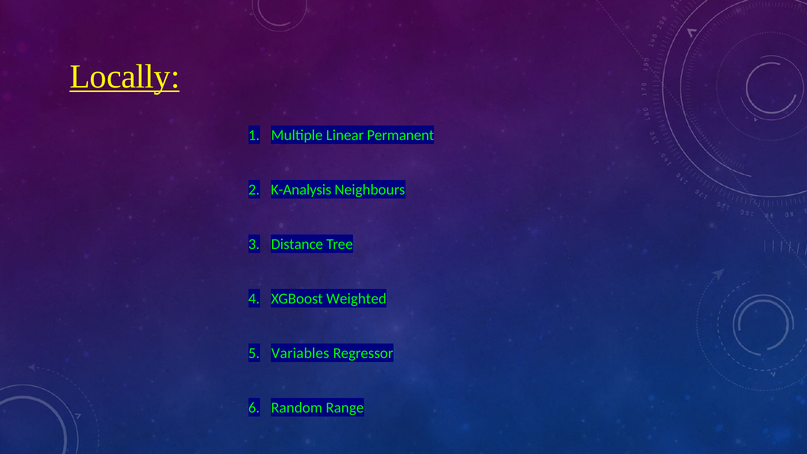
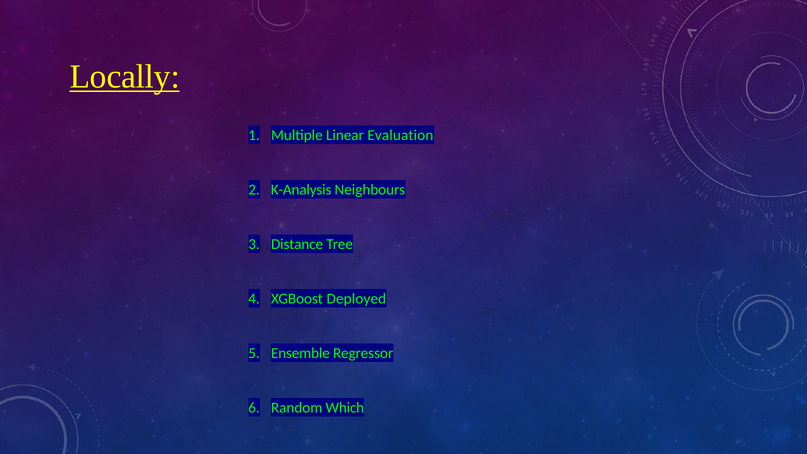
Permanent: Permanent -> Evaluation (400, 135)
Weighted: Weighted -> Deployed (356, 299)
Variables: Variables -> Ensemble (300, 353)
Range: Range -> Which (345, 407)
